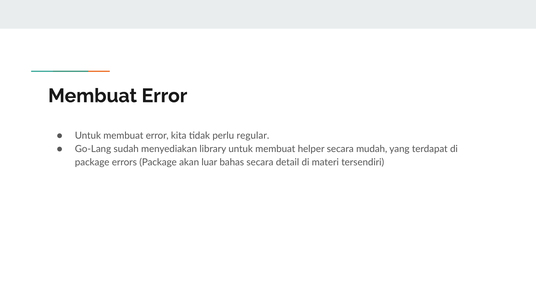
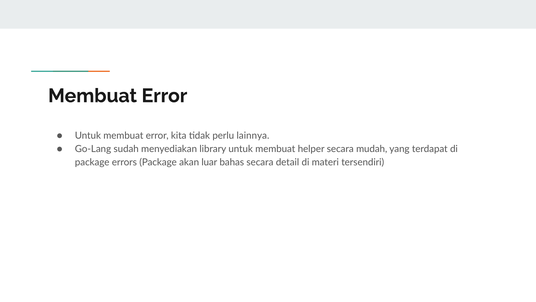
regular: regular -> lainnya (253, 135)
